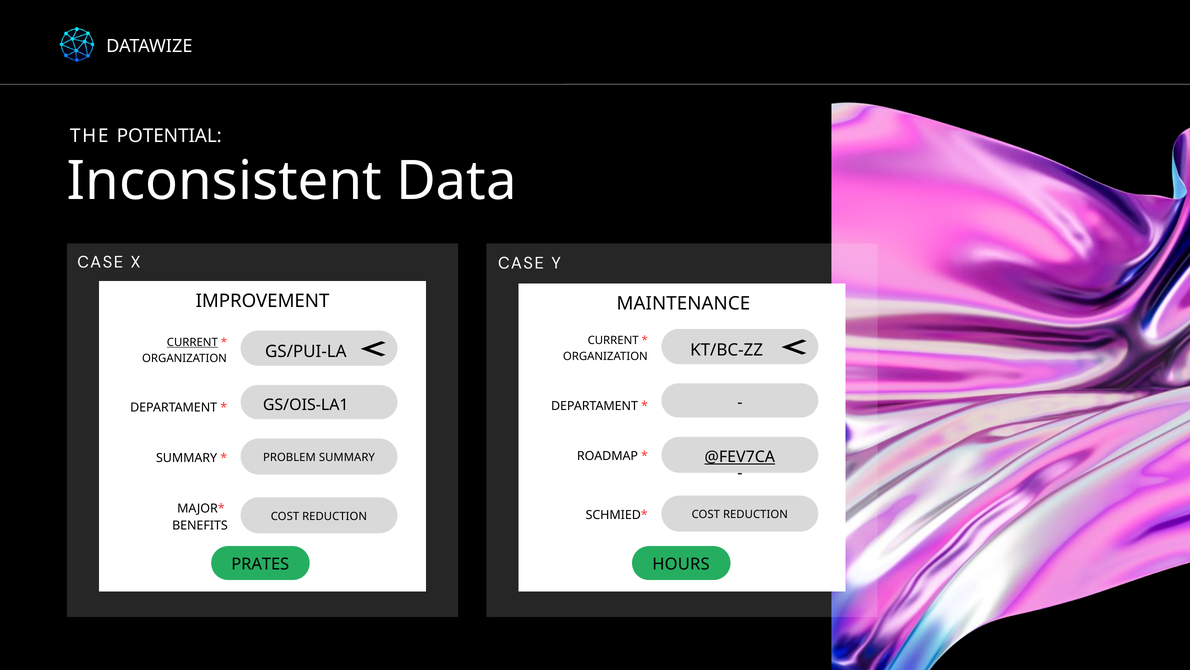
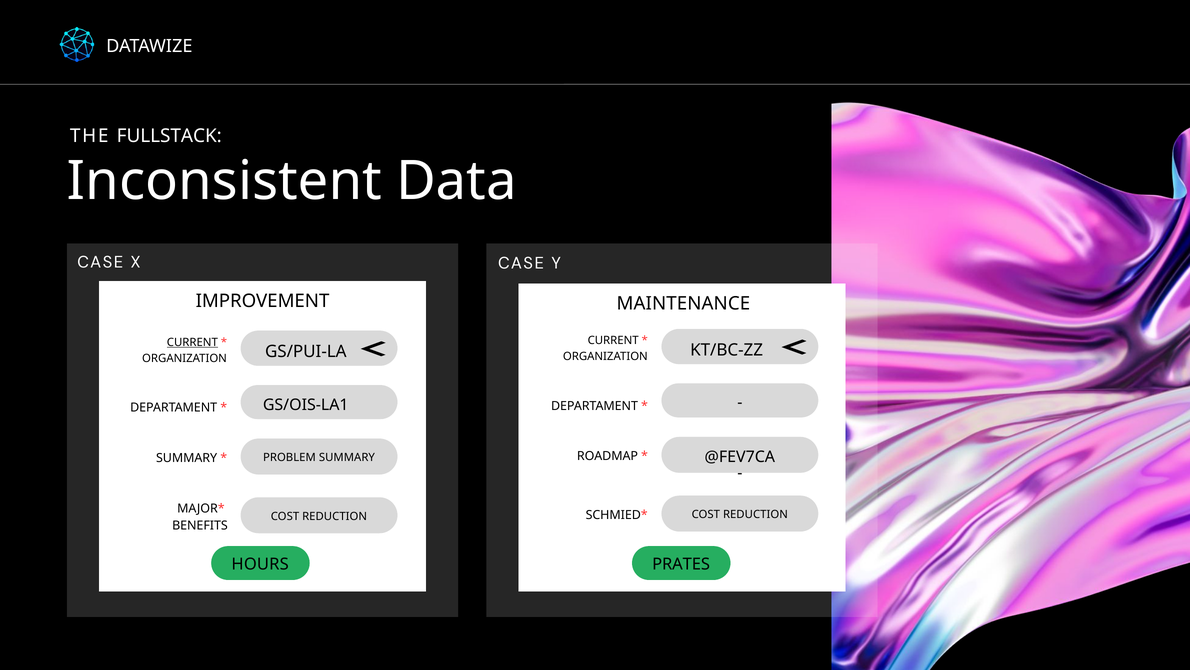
POTENTIAL: POTENTIAL -> FULLSTACK (169, 136)
@FEV7CA underline: present -> none (740, 457)
PRATES: PRATES -> HOURS (260, 564)
HOURS: HOURS -> PRATES (681, 564)
